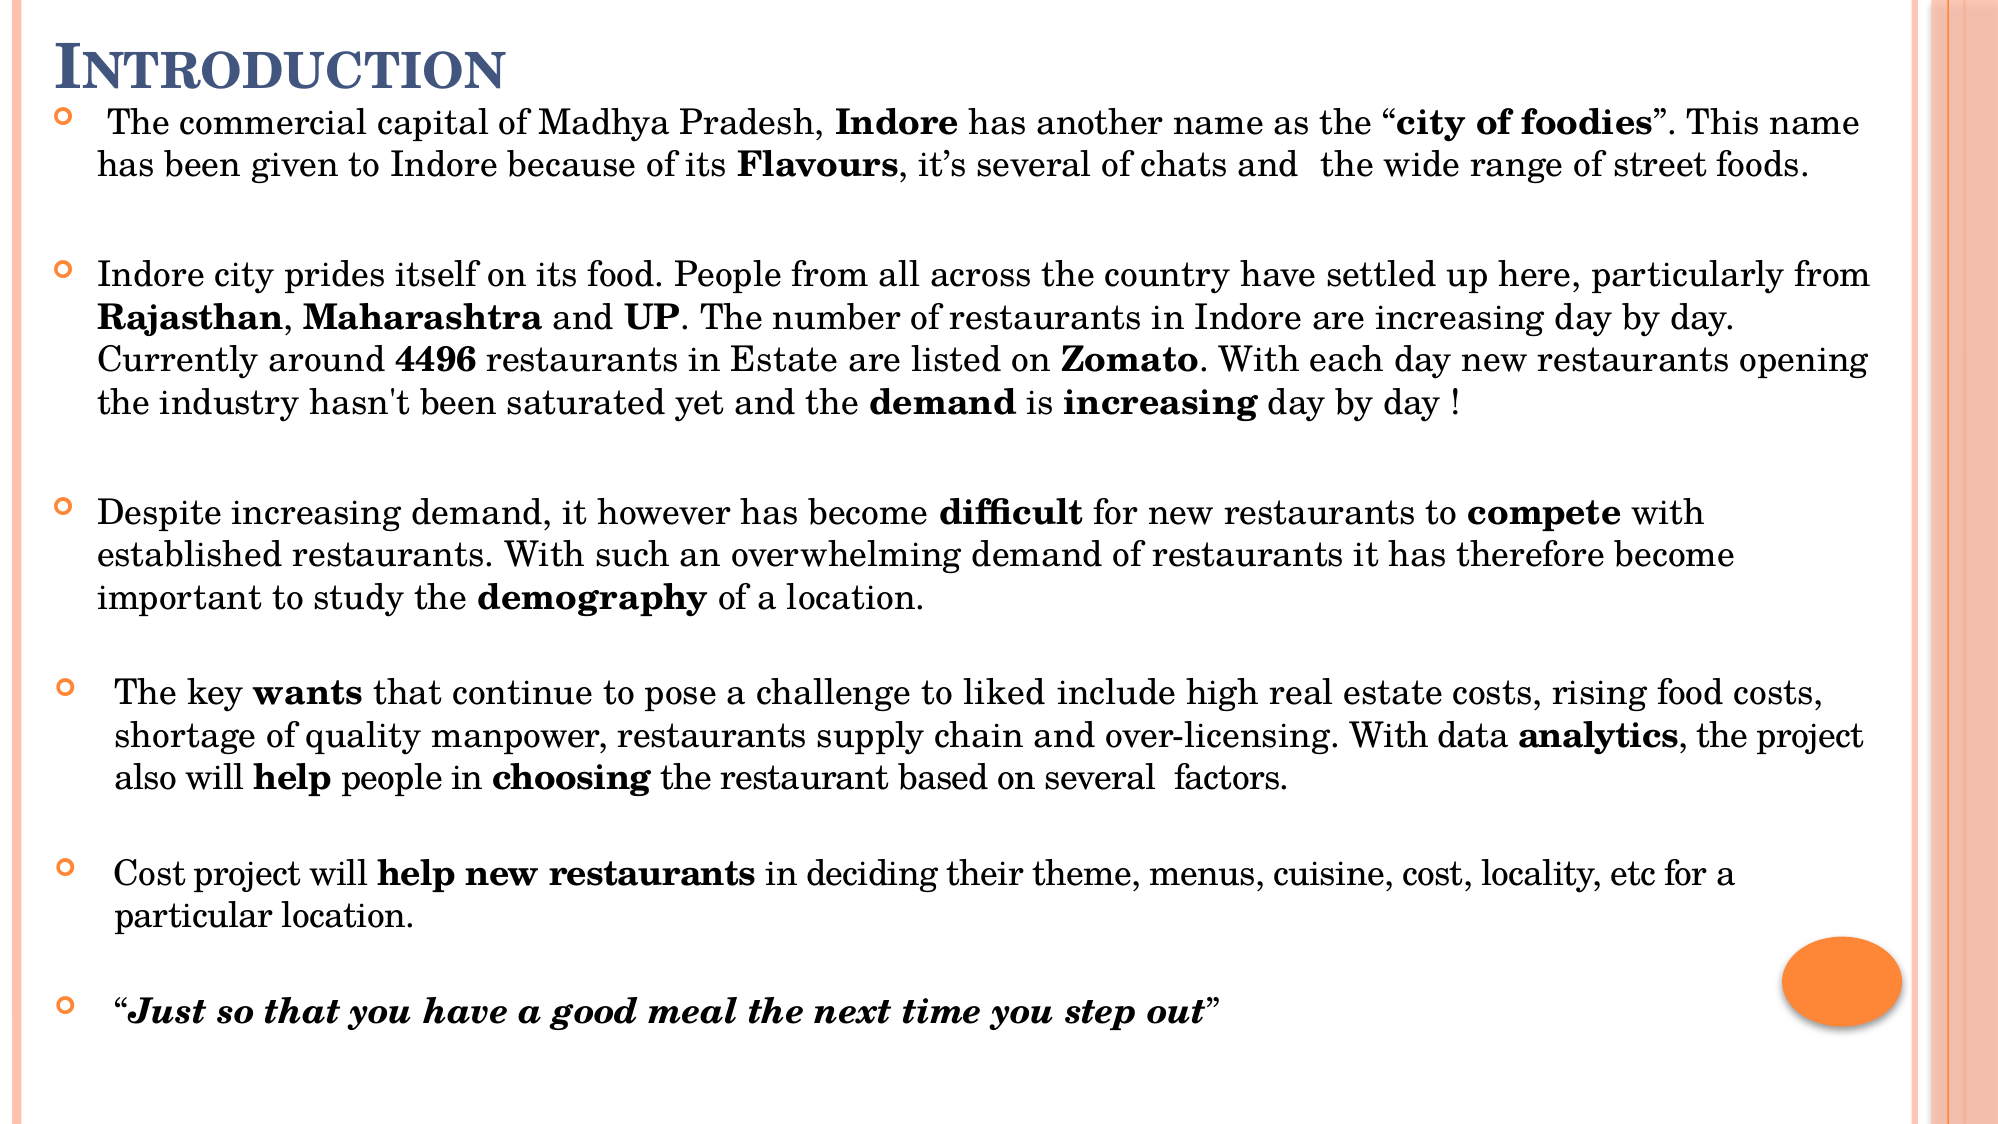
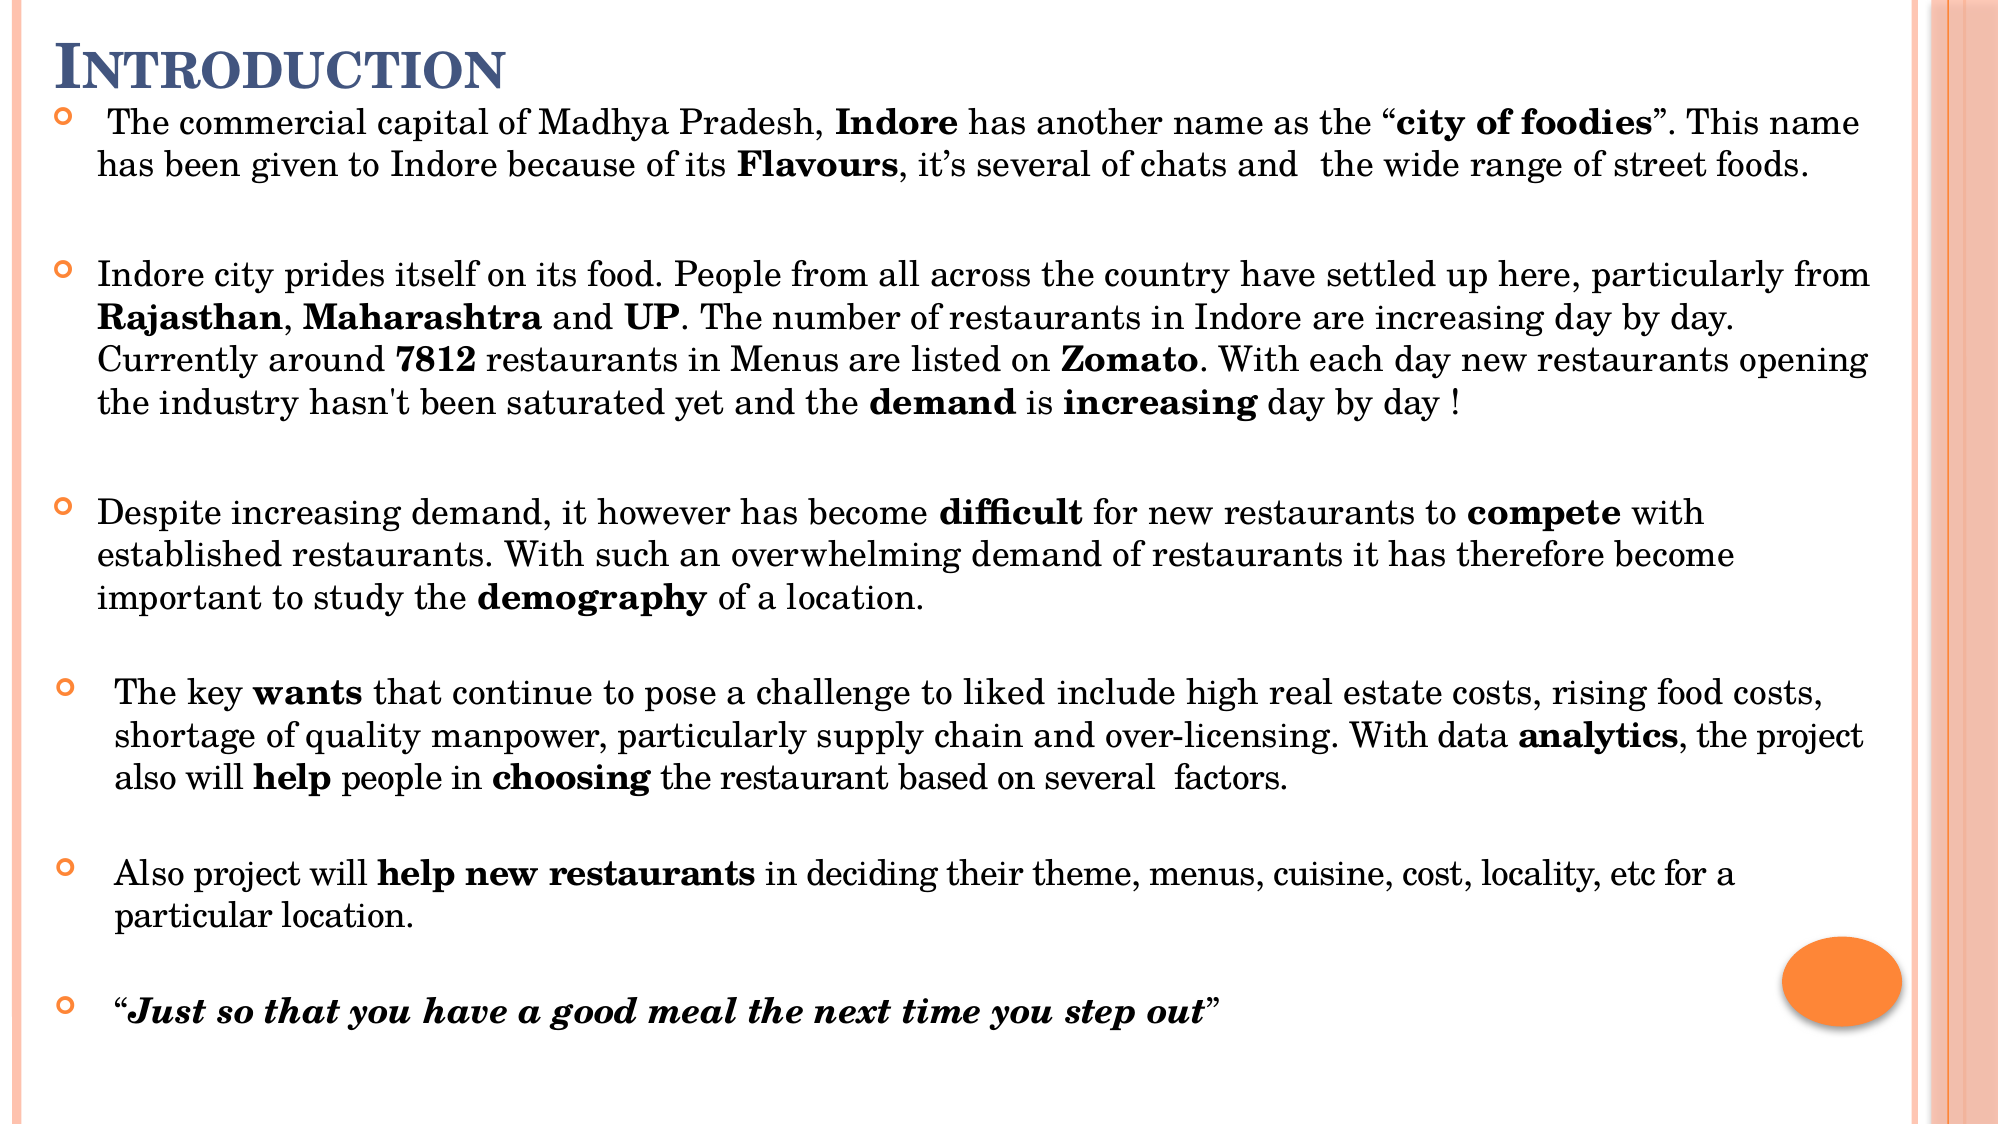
4496: 4496 -> 7812 (436, 360)
in Estate: Estate -> Menus (785, 360)
manpower restaurants: restaurants -> particularly (713, 735)
Cost: Cost -> Also (150, 873)
